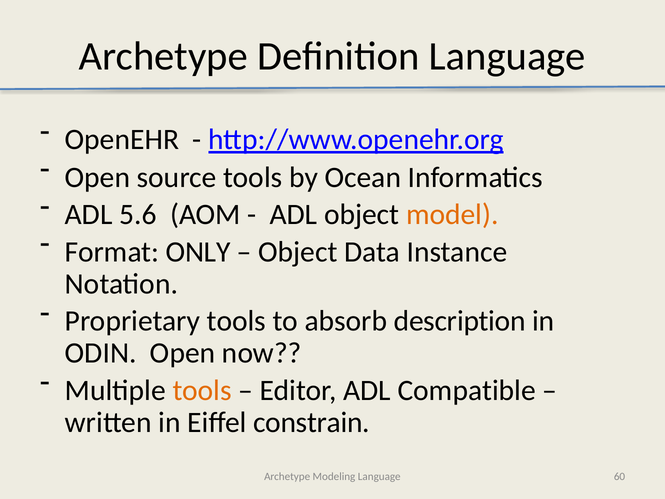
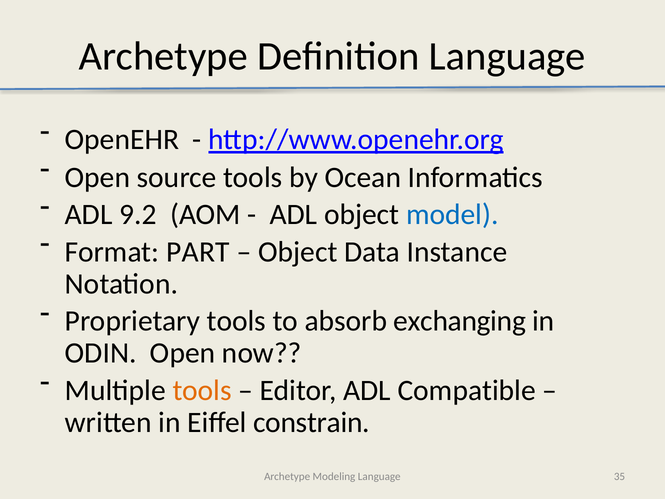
5.6: 5.6 -> 9.2 (138, 215)
model colour: orange -> blue (452, 215)
ONLY: ONLY -> PART (198, 252)
description: description -> exchanging (460, 321)
60: 60 -> 35 (619, 476)
